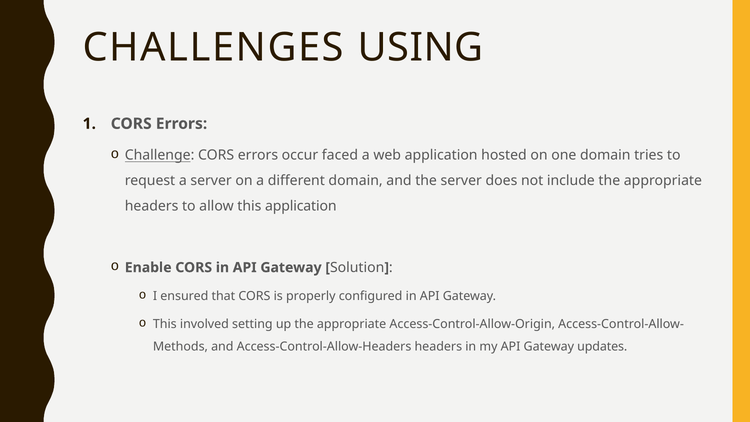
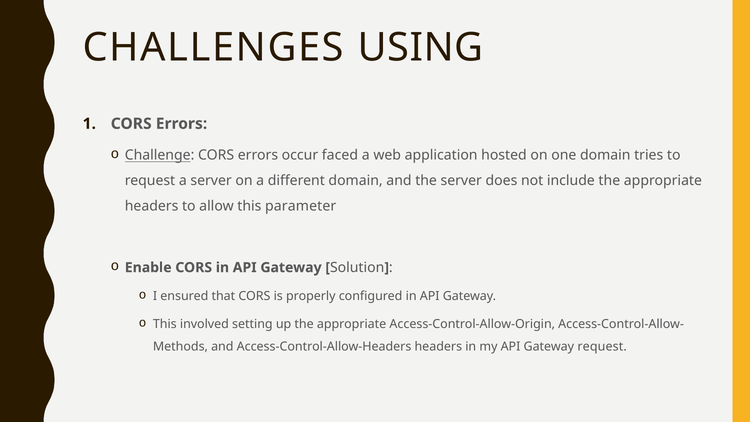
this application: application -> parameter (301, 206)
Gateway updates: updates -> request (602, 347)
